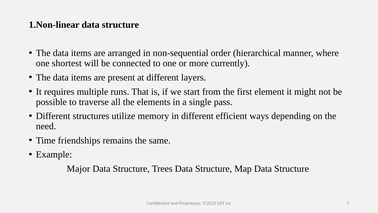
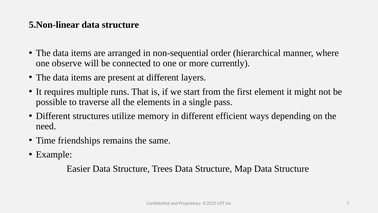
1.Non-linear: 1.Non-linear -> 5.Non-linear (54, 25)
shortest: shortest -> observe (67, 63)
Major: Major -> Easier (78, 168)
